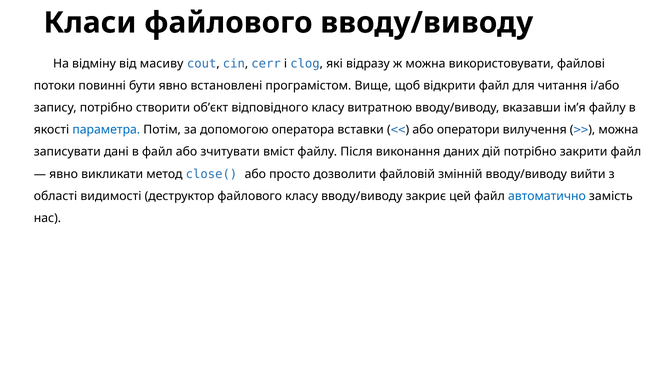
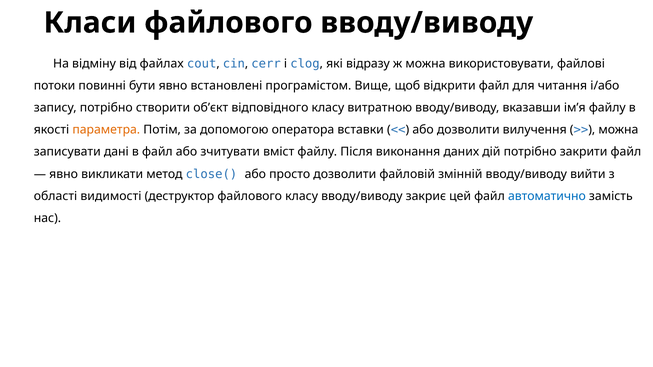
масиву: масиву -> файлах (162, 64)
параметра colour: blue -> orange (106, 130)
або оператори: оператори -> дозволити (468, 130)
